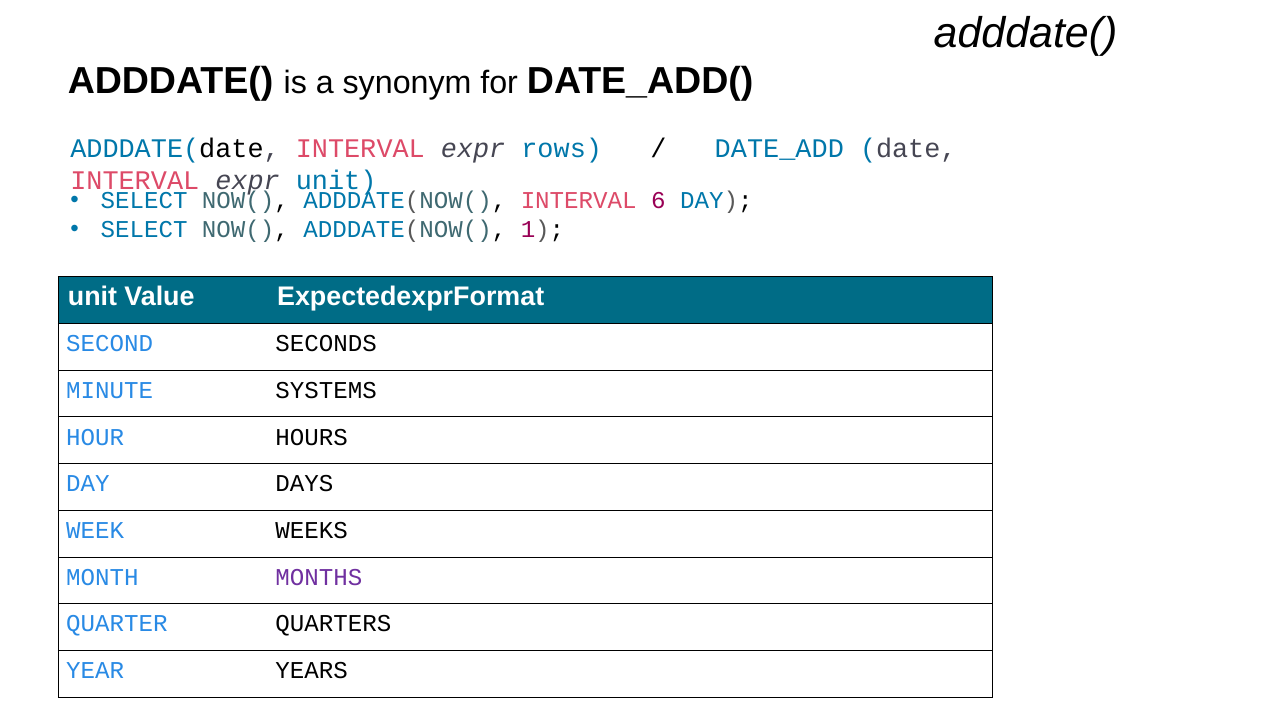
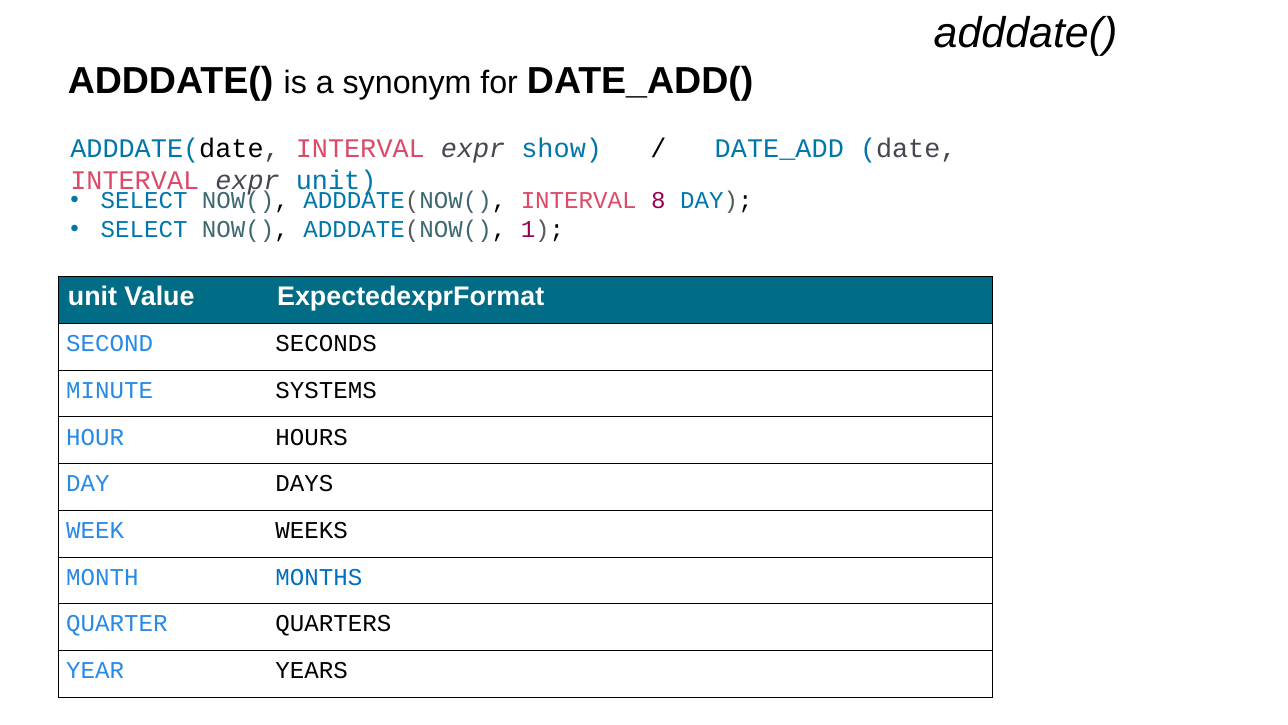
rows: rows -> show (562, 148)
6: 6 -> 8 (658, 201)
MONTHS colour: purple -> blue (319, 577)
